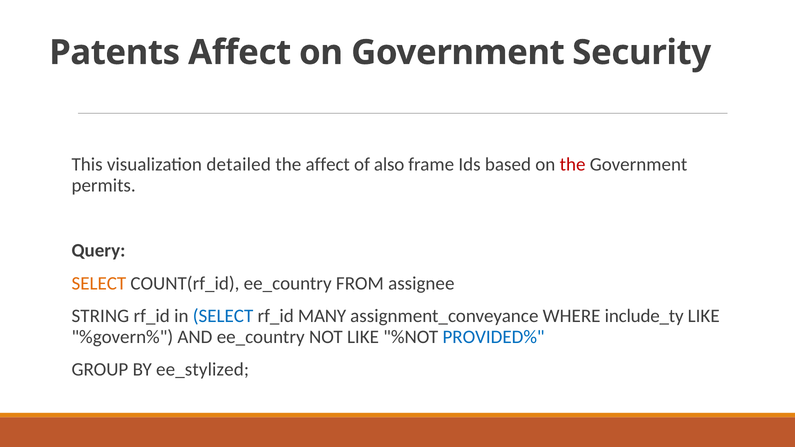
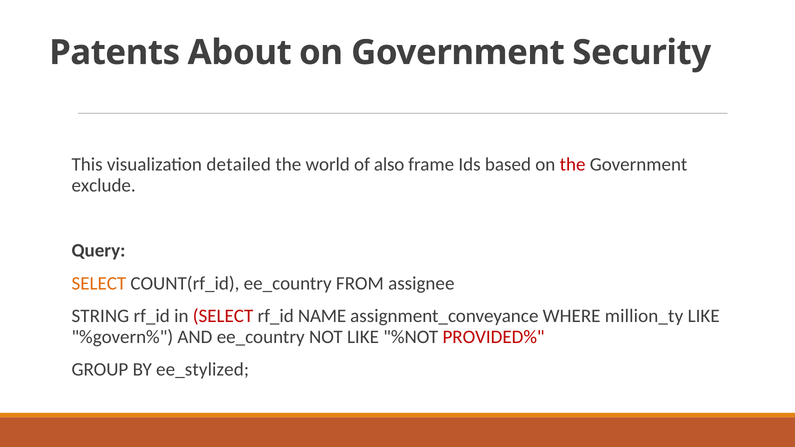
Patents Affect: Affect -> About (240, 53)
the affect: affect -> world (328, 165)
permits: permits -> exclude (104, 186)
SELECT colour: blue -> red (223, 316)
MANY: MANY -> NAME (322, 316)
include_ty: include_ty -> million_ty (644, 316)
PROVIDED% colour: blue -> red (494, 337)
